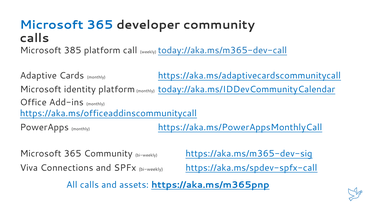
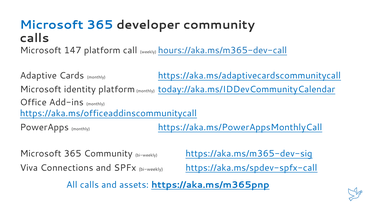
385: 385 -> 147 (73, 50)
today://aka.ms/m365-dev-call: today://aka.ms/m365-dev-call -> hours://aka.ms/m365-dev-call (222, 50)
